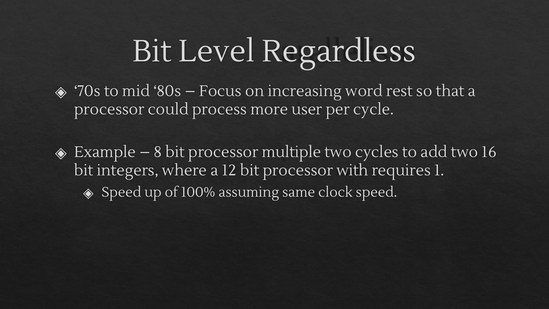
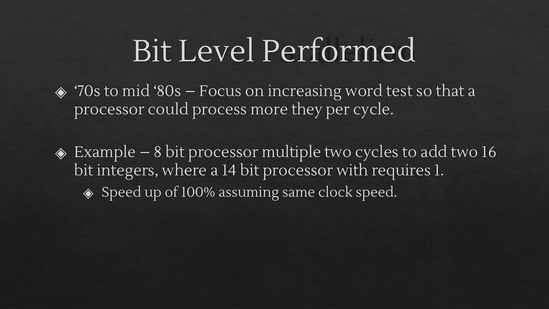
Regardless: Regardless -> Performed (339, 51)
rest: rest -> test (399, 91)
user: user -> they (307, 109)
12: 12 -> 14 (229, 170)
